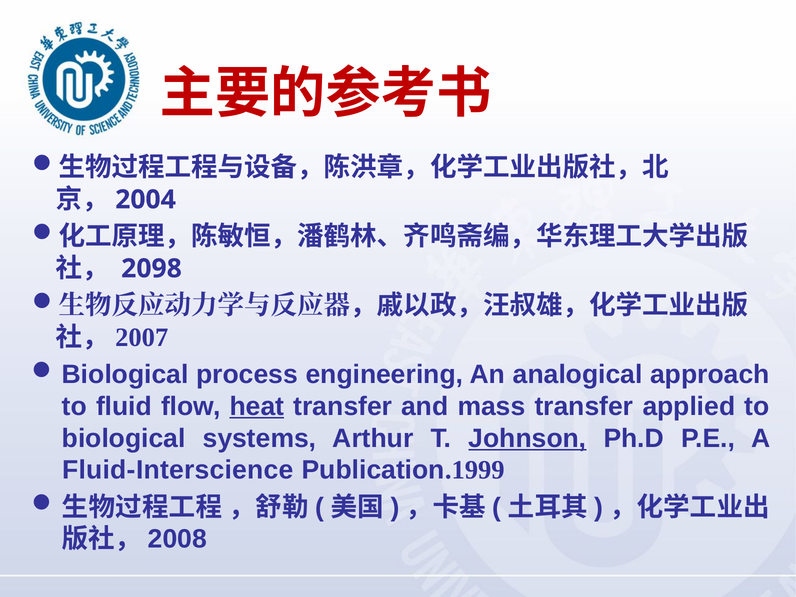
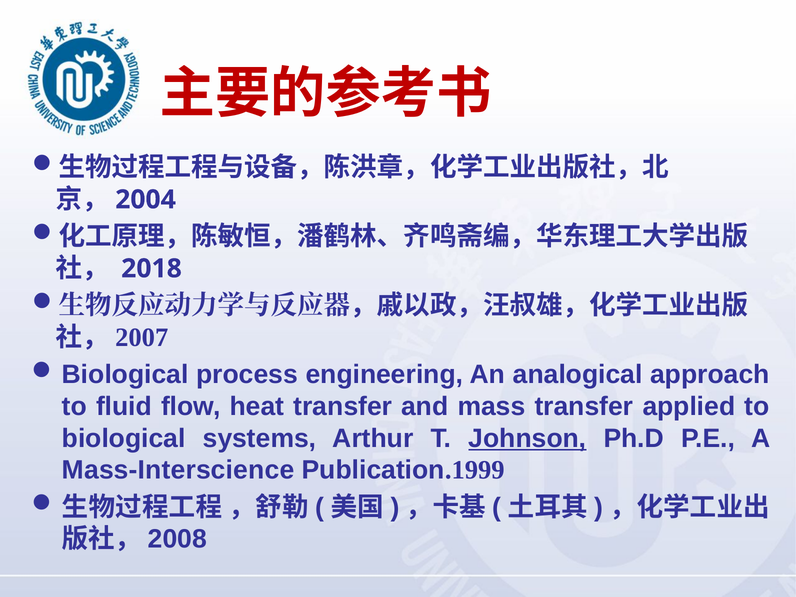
2098: 2098 -> 2018 (152, 269)
heat underline: present -> none (257, 407)
Fluid-Interscience: Fluid-Interscience -> Mass-Interscience (178, 470)
